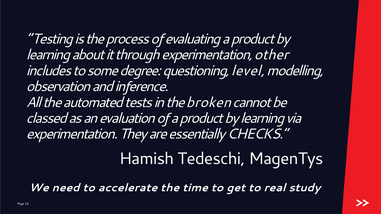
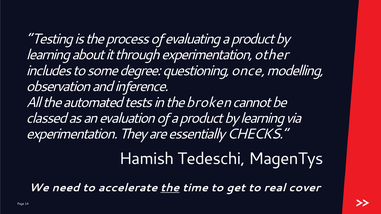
level: level -> once (248, 71)
the underline: none -> present (170, 188)
study: study -> cover (304, 188)
